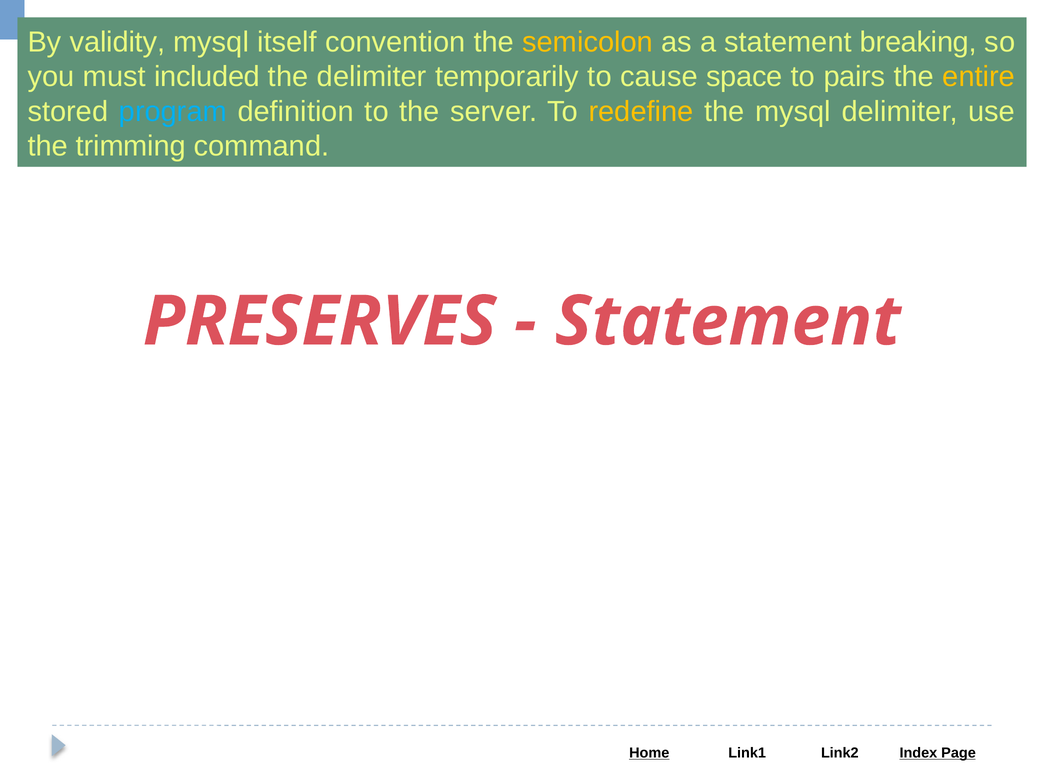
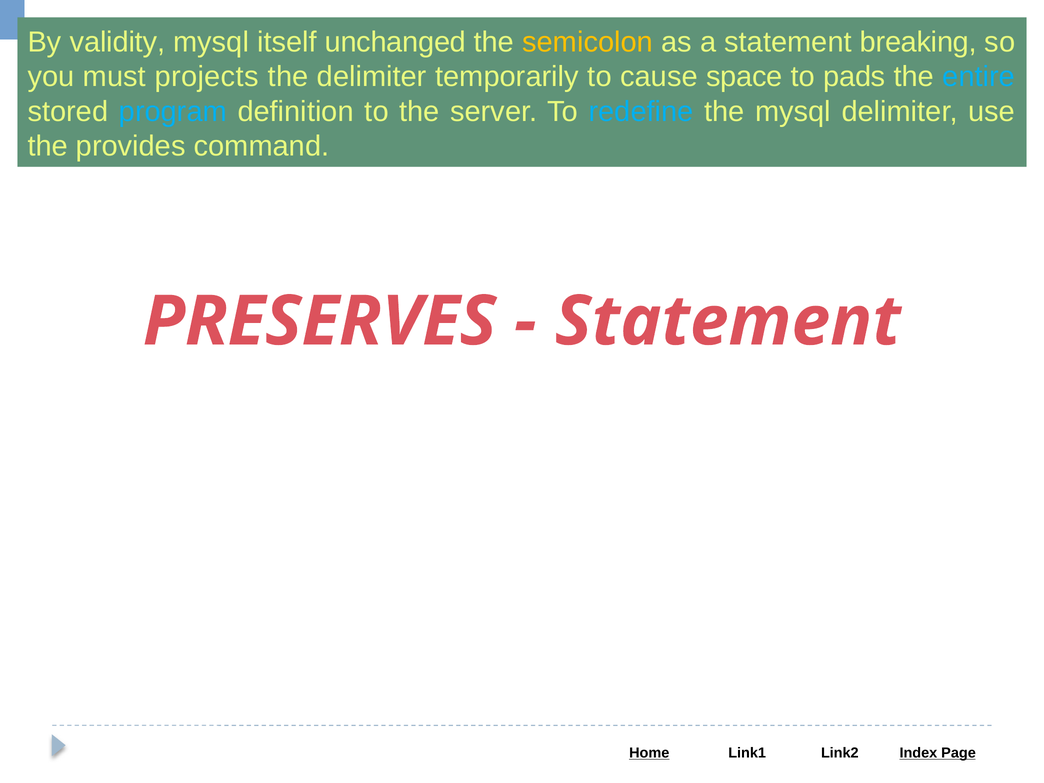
convention: convention -> unchanged (395, 42)
included: included -> projects (207, 77)
pairs: pairs -> pads (854, 77)
entire colour: yellow -> light blue (979, 77)
redefine colour: yellow -> light blue (641, 112)
trimming: trimming -> provides (131, 146)
